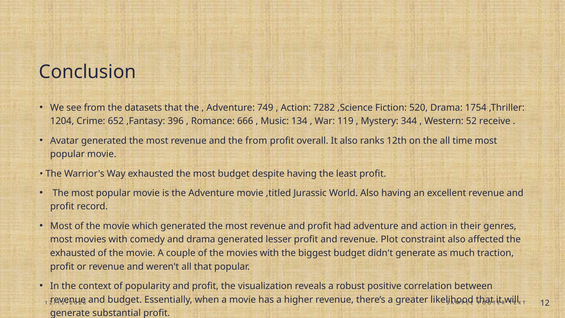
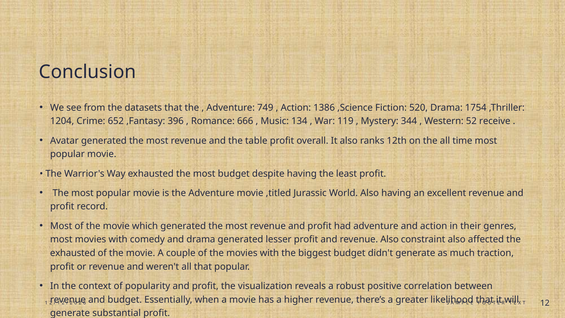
7282: 7282 -> 1386 (324, 108)
the from: from -> table (256, 141)
revenue Plot: Plot -> Also (390, 239)
